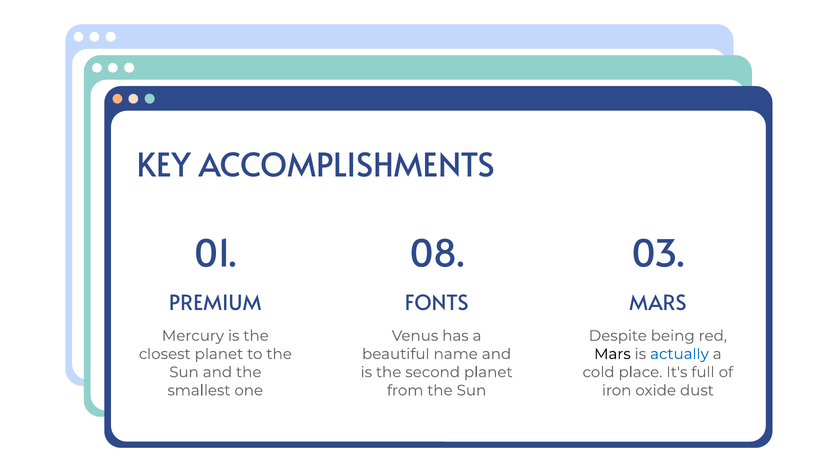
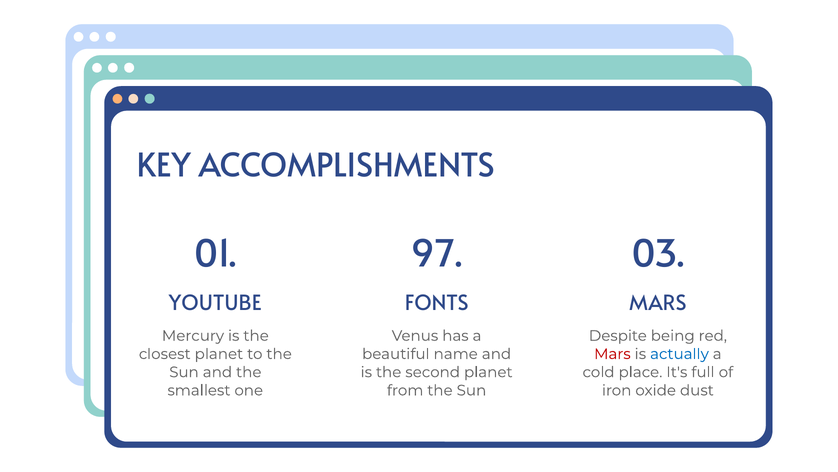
08: 08 -> 97 (436, 254)
PREMIUM: PREMIUM -> YOUTUBE (215, 303)
Mars colour: black -> red (612, 354)
